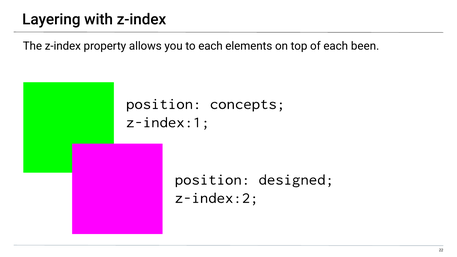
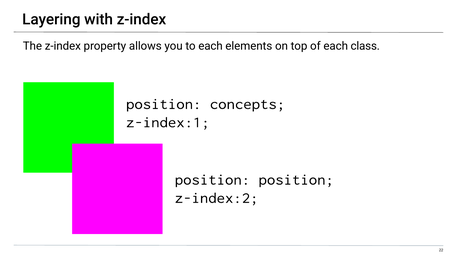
been: been -> class (365, 46)
position designed: designed -> position (296, 180)
